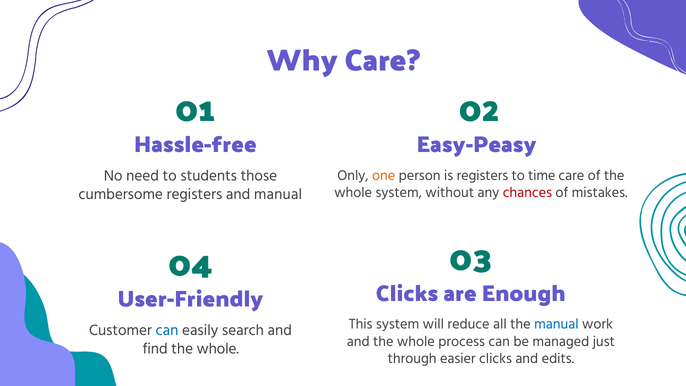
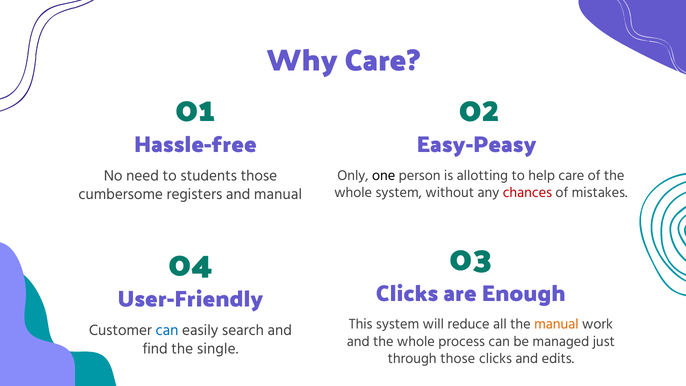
one colour: orange -> black (384, 175)
is registers: registers -> allotting (482, 175)
time: time -> help (542, 175)
manual colour: blue -> orange (556, 324)
find the whole: whole -> single (218, 349)
through easier: easier -> those (458, 358)
